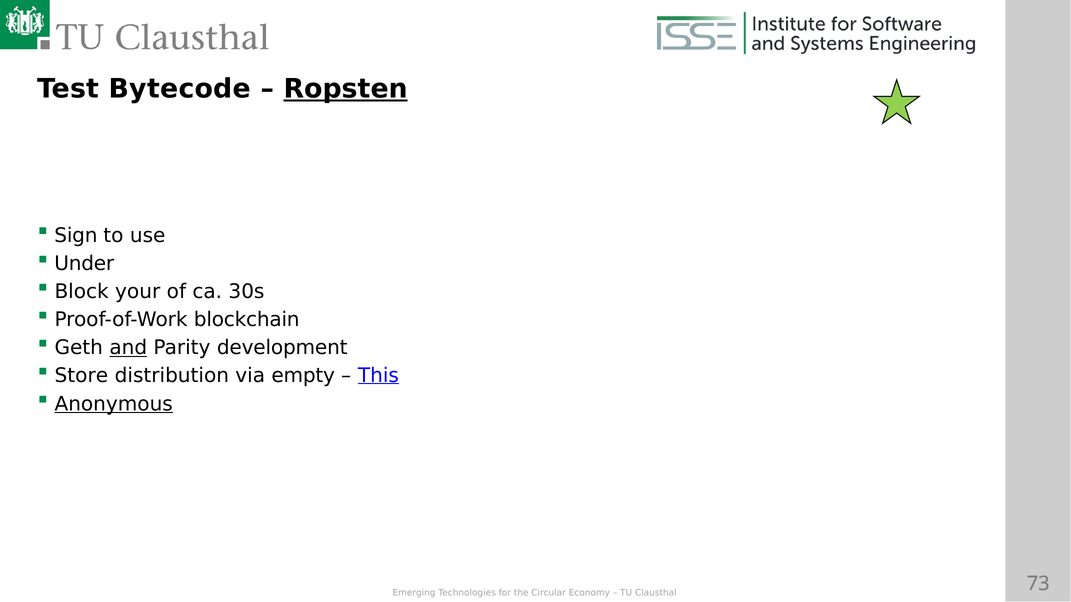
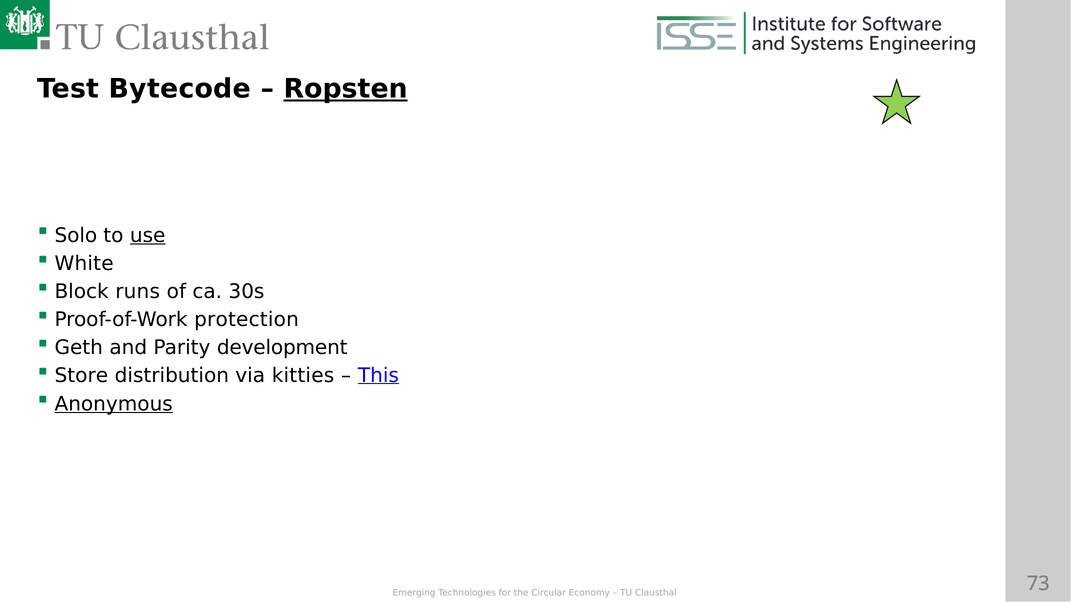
Sign: Sign -> Solo (76, 236)
use underline: none -> present (148, 236)
Under: Under -> White (84, 264)
your: your -> runs (138, 292)
blockchain: blockchain -> protection (247, 320)
and underline: present -> none (128, 348)
empty: empty -> kitties (303, 376)
